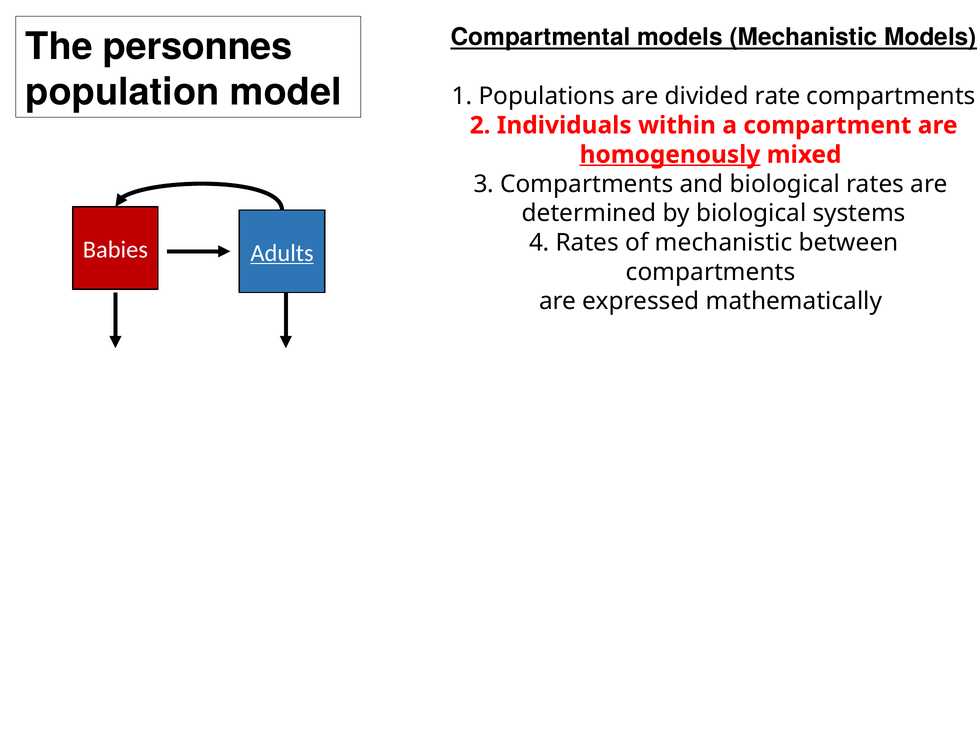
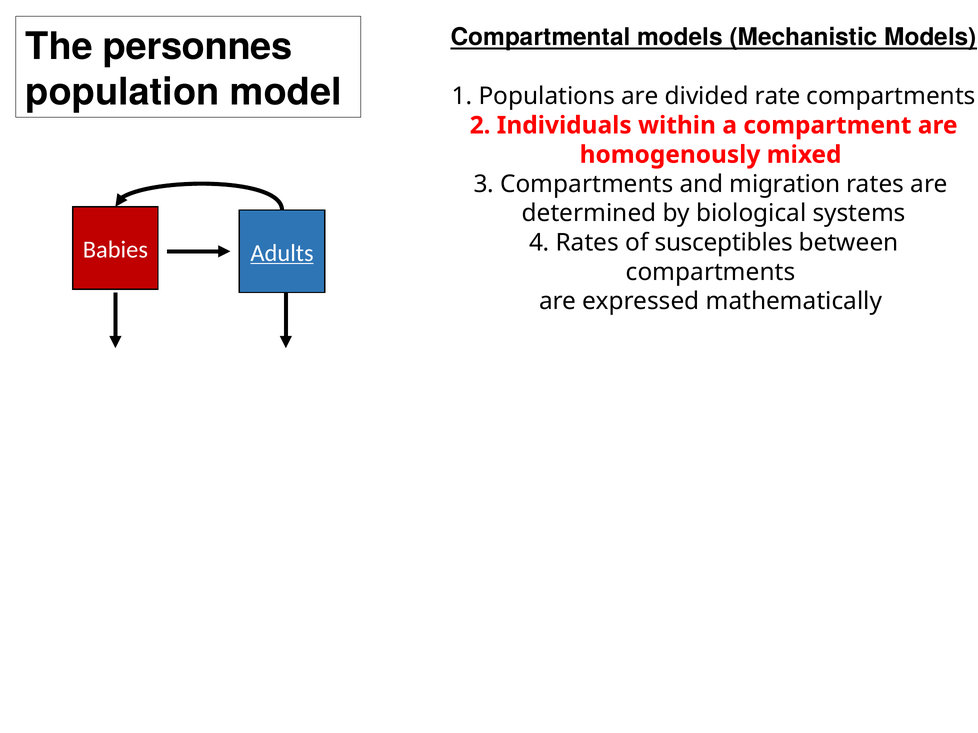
homogenously underline: present -> none (670, 155)
and biological: biological -> migration (785, 184)
of mechanistic: mechanistic -> susceptibles (724, 243)
